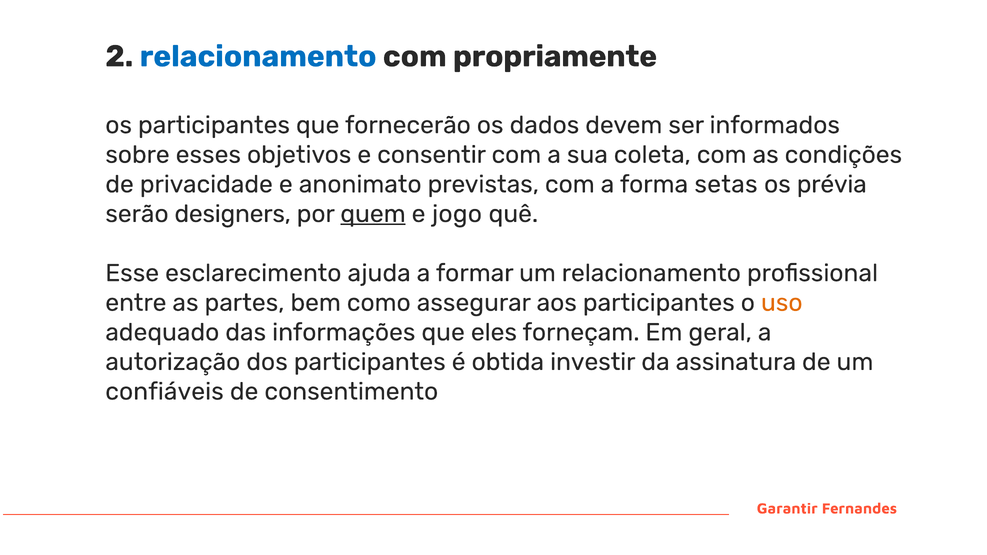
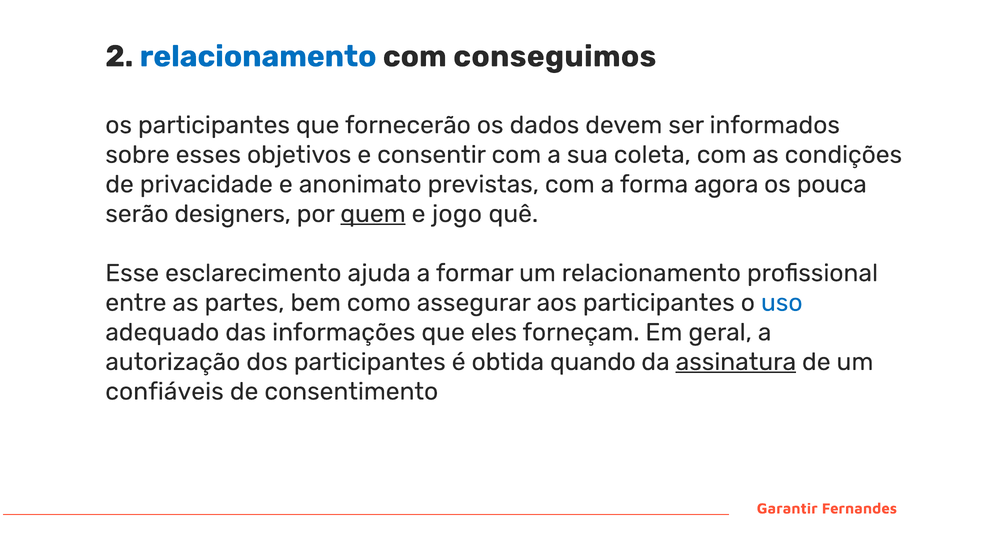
propriamente: propriamente -> conseguimos (555, 56)
setas: setas -> agora (726, 184)
prévia: prévia -> pouca (832, 184)
uso colour: orange -> blue (782, 303)
investir: investir -> quando (593, 362)
assinatura underline: none -> present (736, 362)
